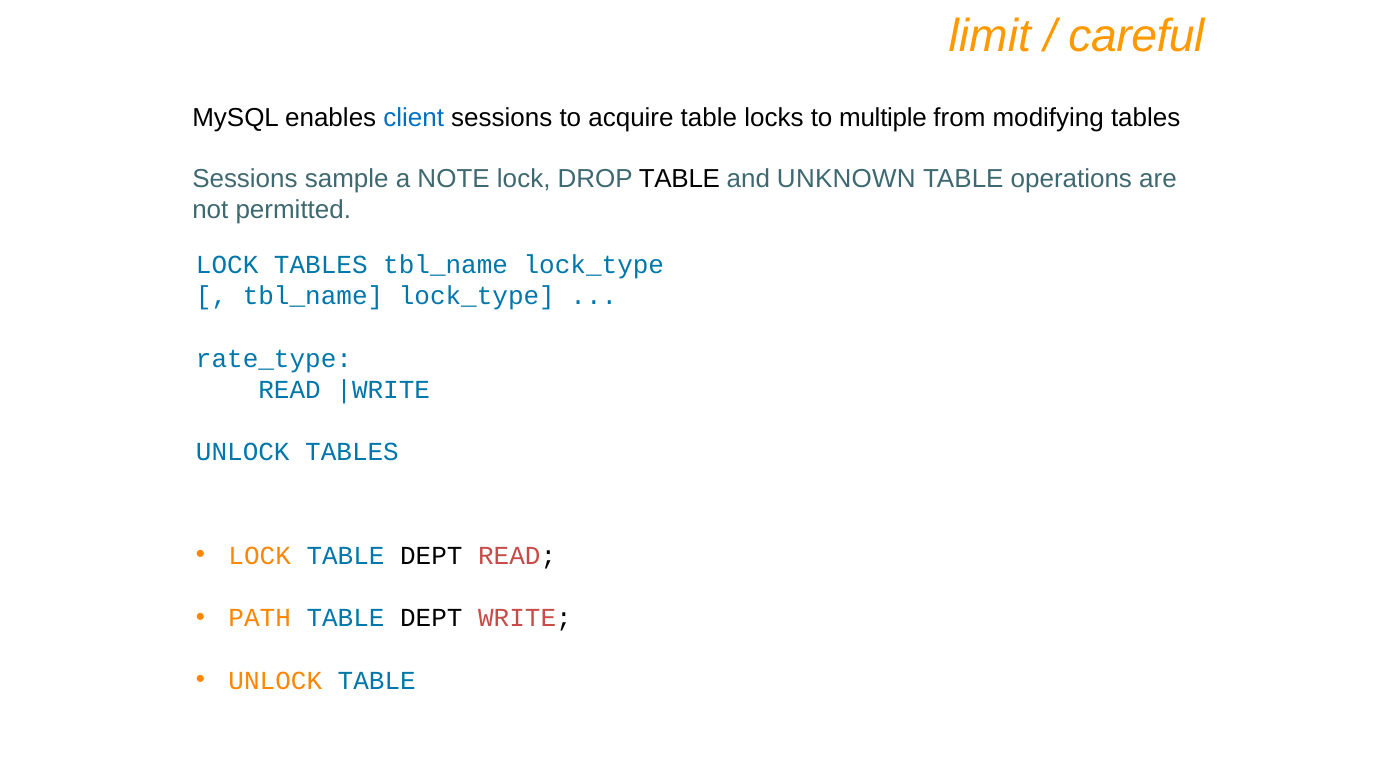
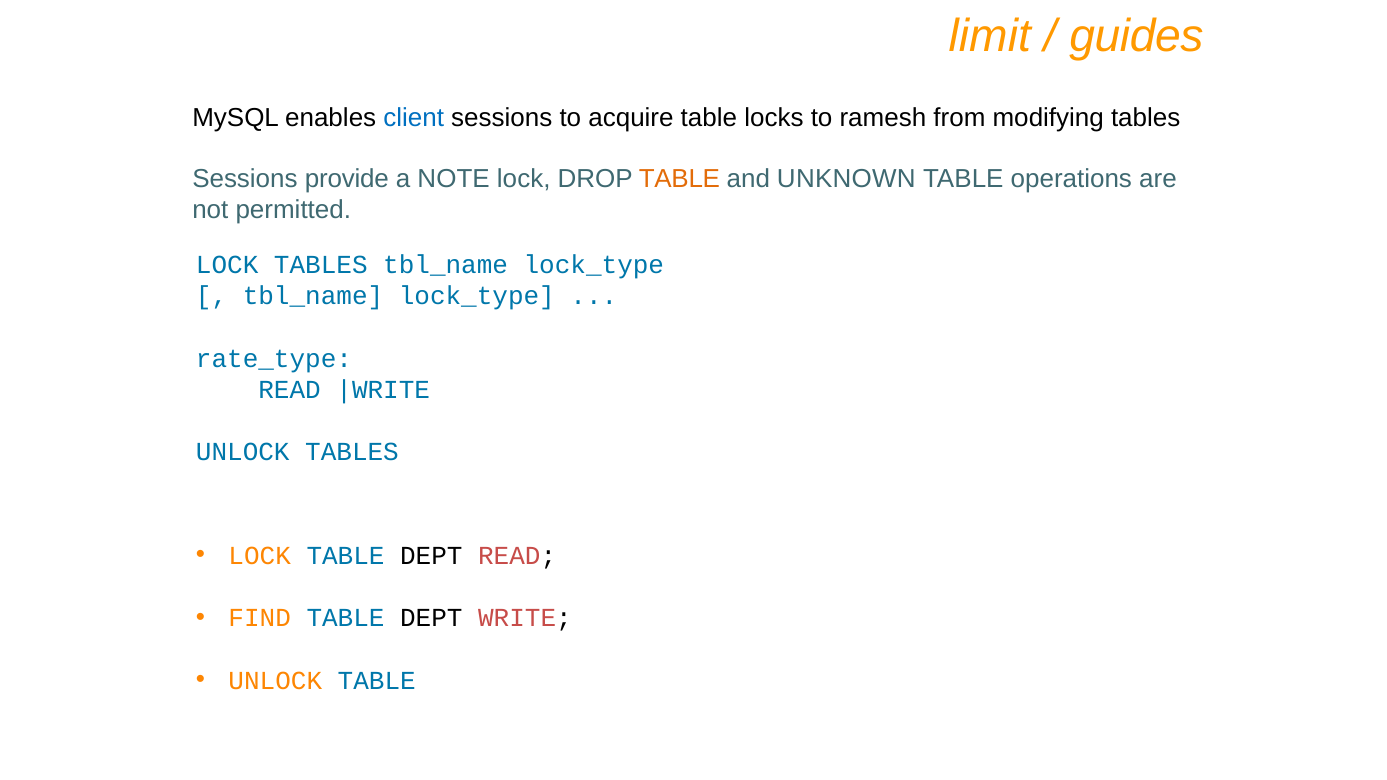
careful: careful -> guides (1136, 36)
multiple: multiple -> ramesh (883, 118)
sample: sample -> provide (347, 179)
TABLE colour: black -> orange (679, 179)
PATH: PATH -> FIND (260, 618)
